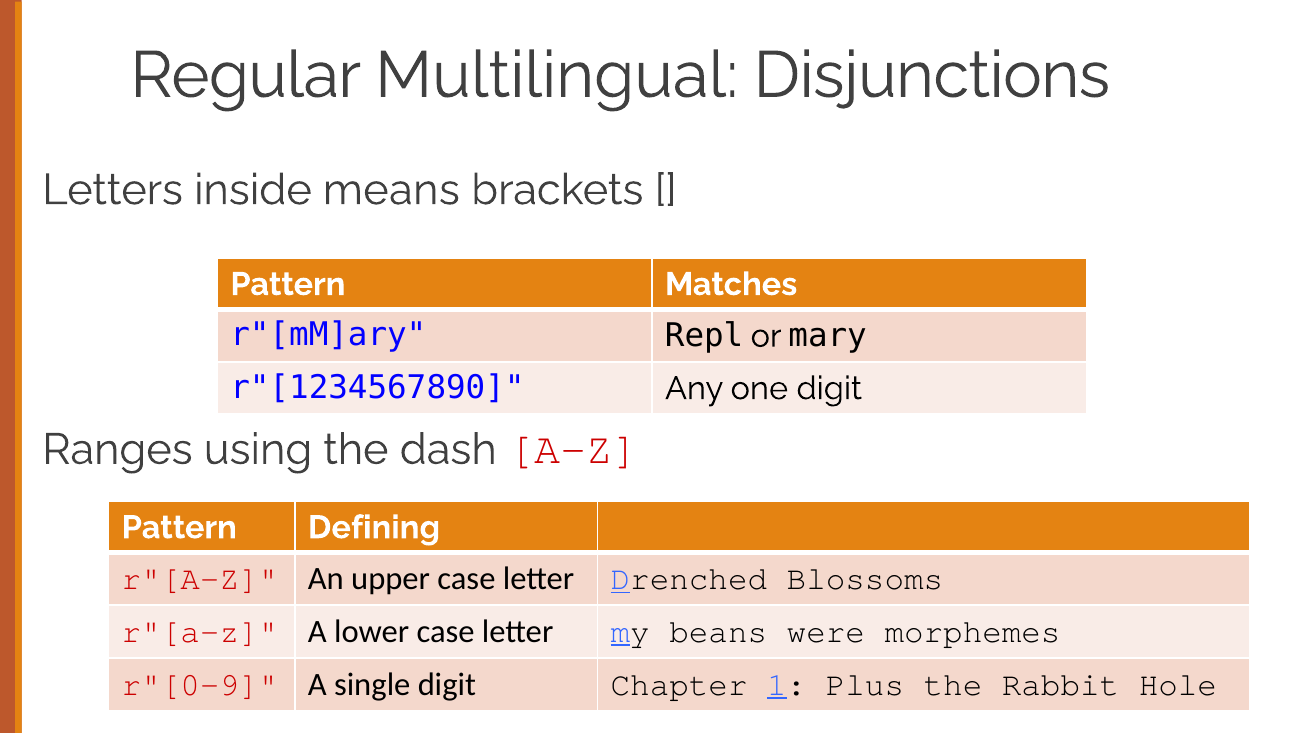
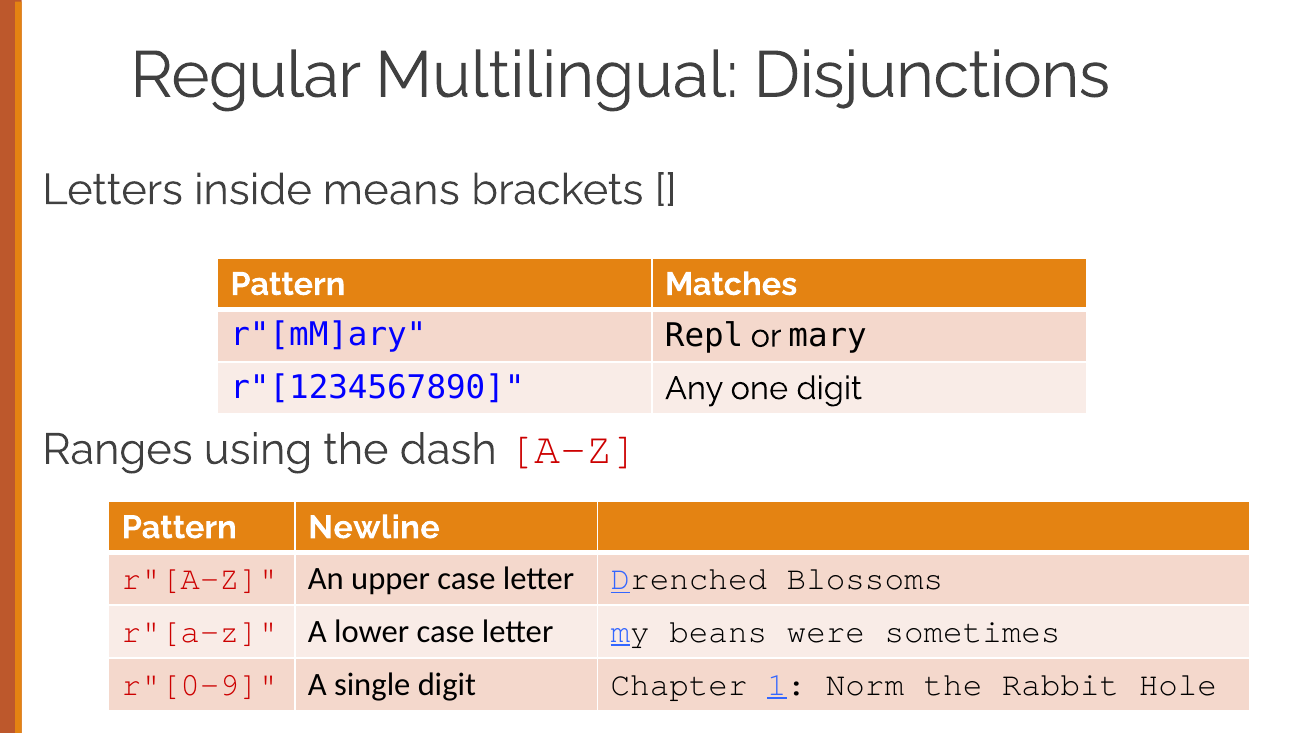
Defining: Defining -> Newline (374, 528)
morphemes: morphemes -> sometimes (973, 633)
Plus: Plus -> Norm (865, 685)
